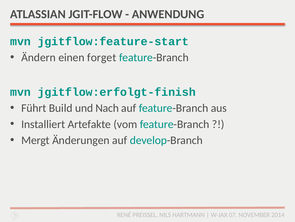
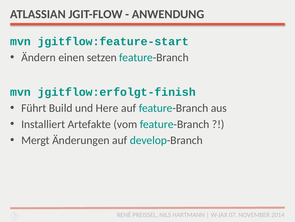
forget: forget -> setzen (102, 57)
Nach: Nach -> Here (107, 108)
